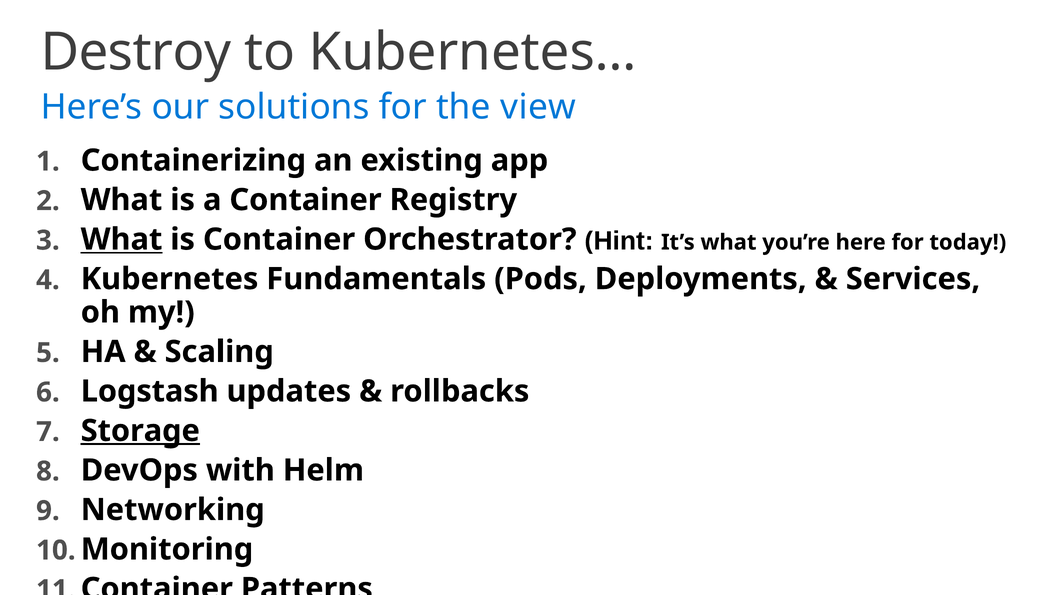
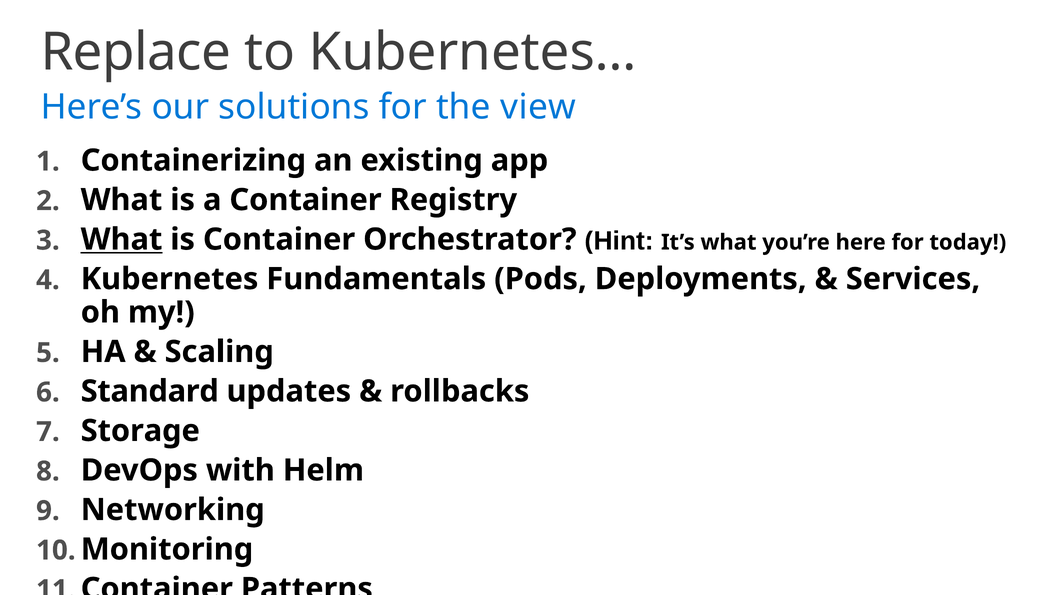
Destroy: Destroy -> Replace (136, 52)
Logstash: Logstash -> Standard (150, 391)
Storage underline: present -> none (140, 431)
